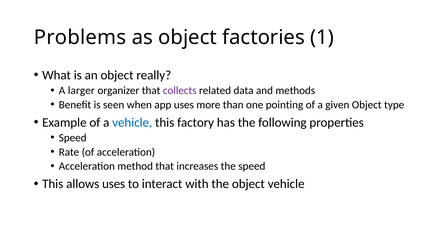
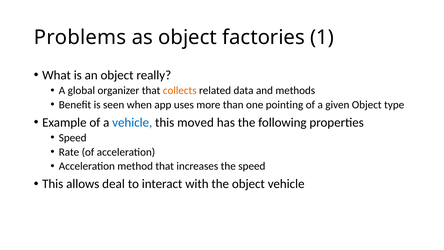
larger: larger -> global (81, 90)
collects colour: purple -> orange (180, 90)
factory: factory -> moved (196, 122)
allows uses: uses -> deal (114, 184)
